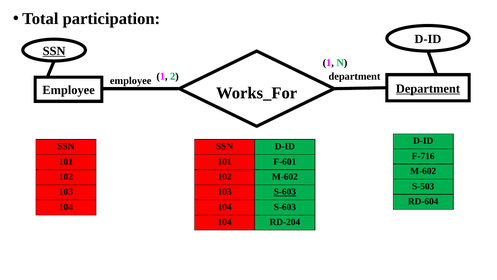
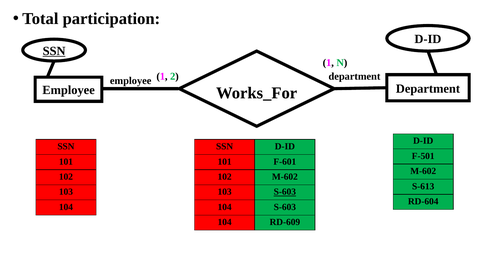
Department underline: present -> none (428, 88)
F-716: F-716 -> F-501 (423, 156)
S-503: S-503 -> S-613 (423, 186)
RD-204: RD-204 -> RD-609 (285, 222)
